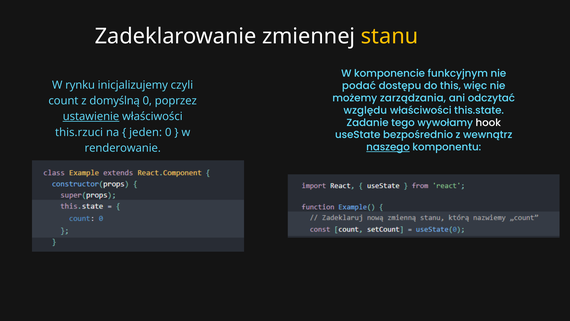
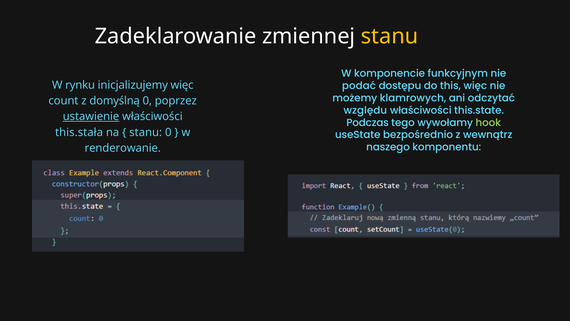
inicjalizujemy czyli: czyli -> więc (182, 85)
zarządzania: zarządzania -> klamrowych (413, 98)
Zadanie: Zadanie -> Podczas (368, 122)
hook colour: white -> light green (488, 122)
this.rzuci: this.rzuci -> this.stała (79, 132)
jeden: jeden -> stanu (146, 132)
naszego underline: present -> none (388, 147)
